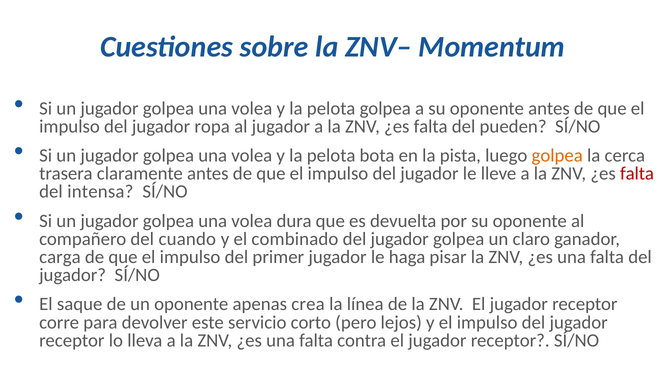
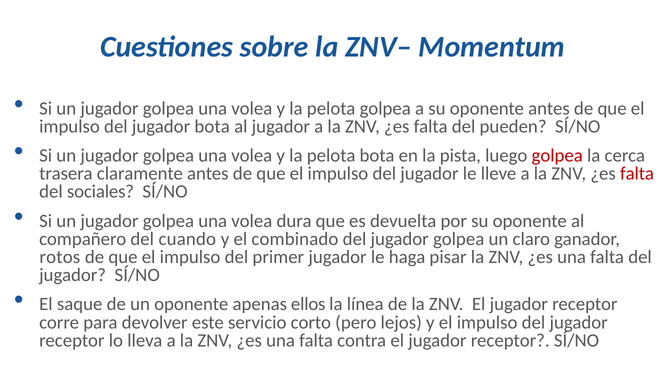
jugador ropa: ropa -> bota (212, 126)
golpea colour: orange -> red (557, 156)
intensa: intensa -> sociales (101, 192)
carga: carga -> rotos (60, 257)
crea: crea -> ellos (308, 305)
